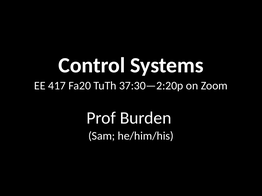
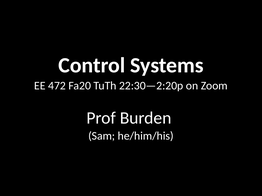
417: 417 -> 472 (57, 86)
37:30—2:20p: 37:30—2:20p -> 22:30—2:20p (151, 86)
